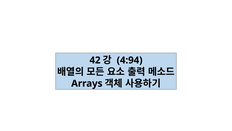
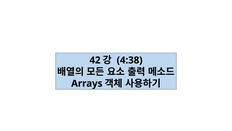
4:94: 4:94 -> 4:38 (130, 60)
